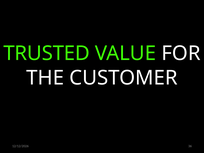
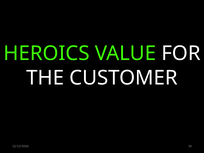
TRUSTED: TRUSTED -> HEROICS (46, 53)
